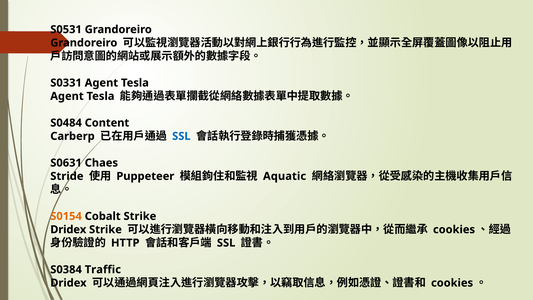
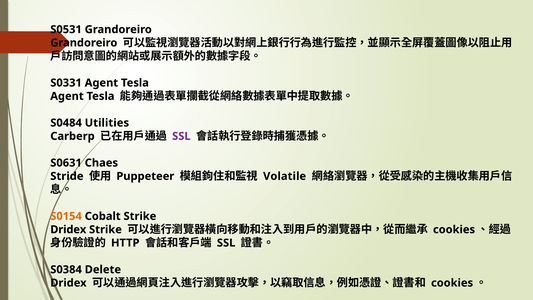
Content: Content -> Utilities (107, 123)
SSL colour: blue -> purple (181, 136)
Aquatic: Aquatic -> Volatile (285, 176)
Traffic: Traffic -> Delete (103, 269)
